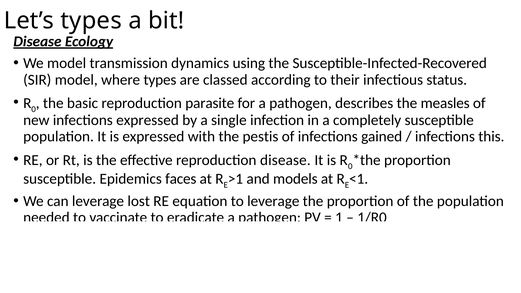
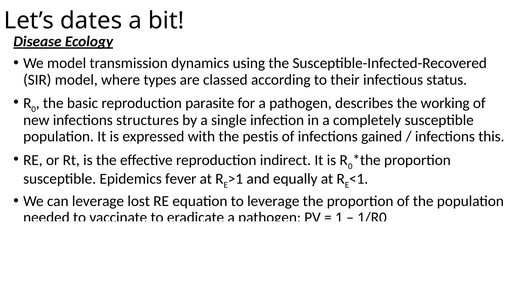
Let’s types: types -> dates (91, 21)
the measles: measles -> working (445, 103)
infections expressed: expressed -> structures (148, 120)
reproduction disease: disease -> indirect (285, 160)
Epidemics faces: faces -> fever (181, 179)
and models: models -> equally (295, 179)
